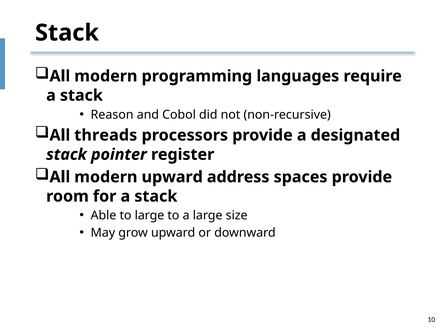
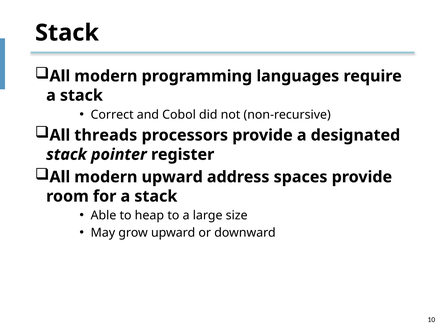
Reason: Reason -> Correct (112, 115)
to large: large -> heap (149, 215)
